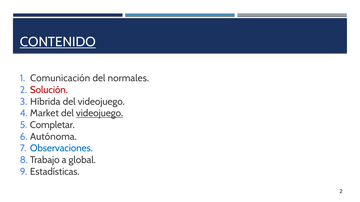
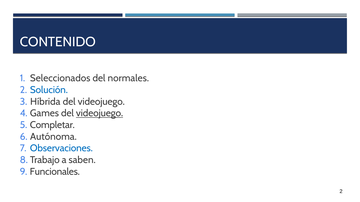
CONTENIDO underline: present -> none (58, 42)
Comunicación: Comunicación -> Seleccionados (60, 78)
Solución colour: red -> blue (49, 90)
Market: Market -> Games (44, 114)
global: global -> saben (82, 160)
Estadísticas: Estadísticas -> Funcionales (55, 172)
